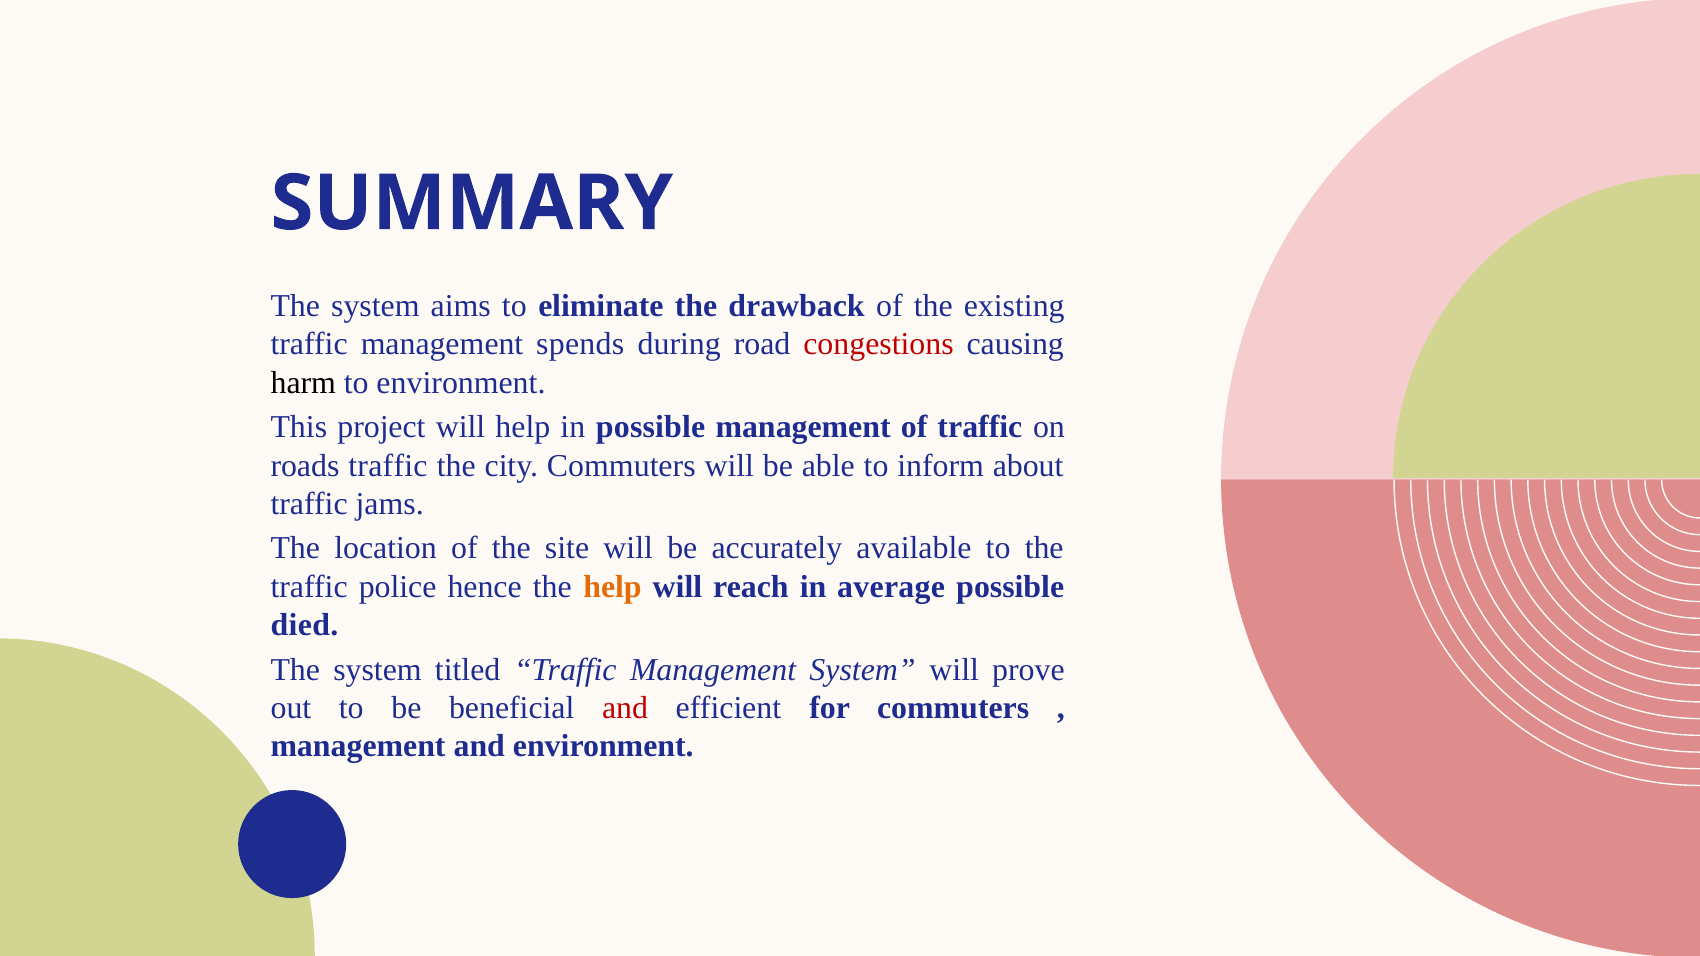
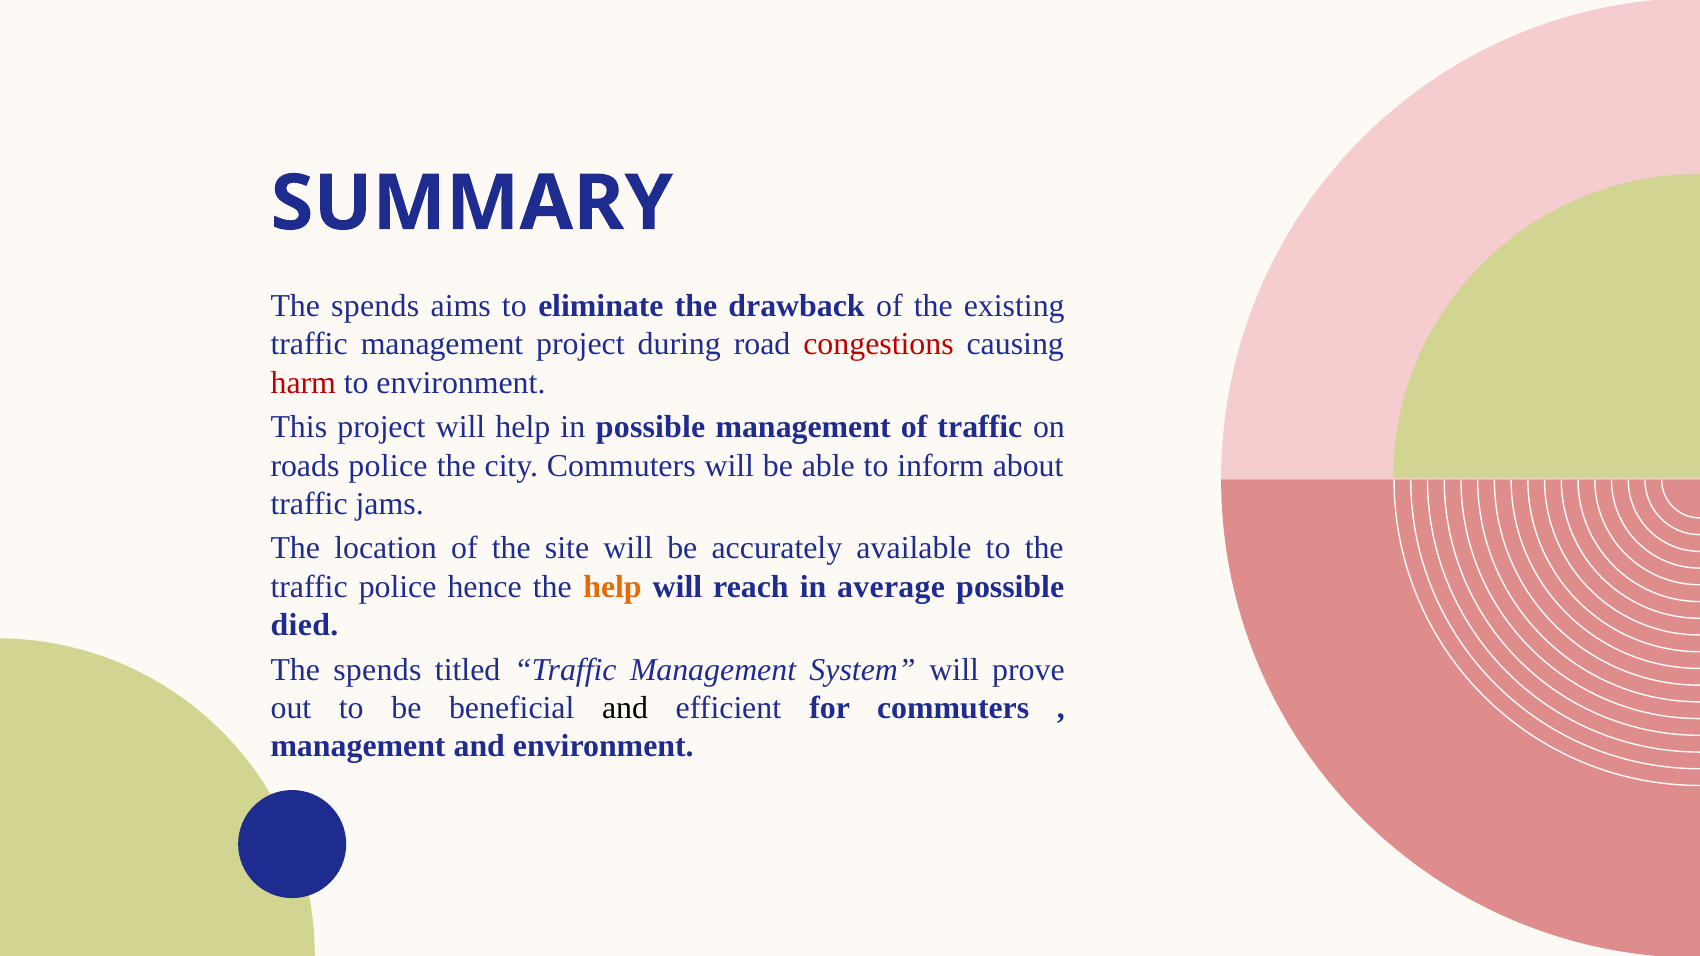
system: system -> spends (375, 306)
management spends: spends -> project (580, 345)
harm colour: black -> red (303, 383)
roads traffic: traffic -> police (388, 466)
system: system -> spends (377, 670)
and colour: red -> black (625, 708)
